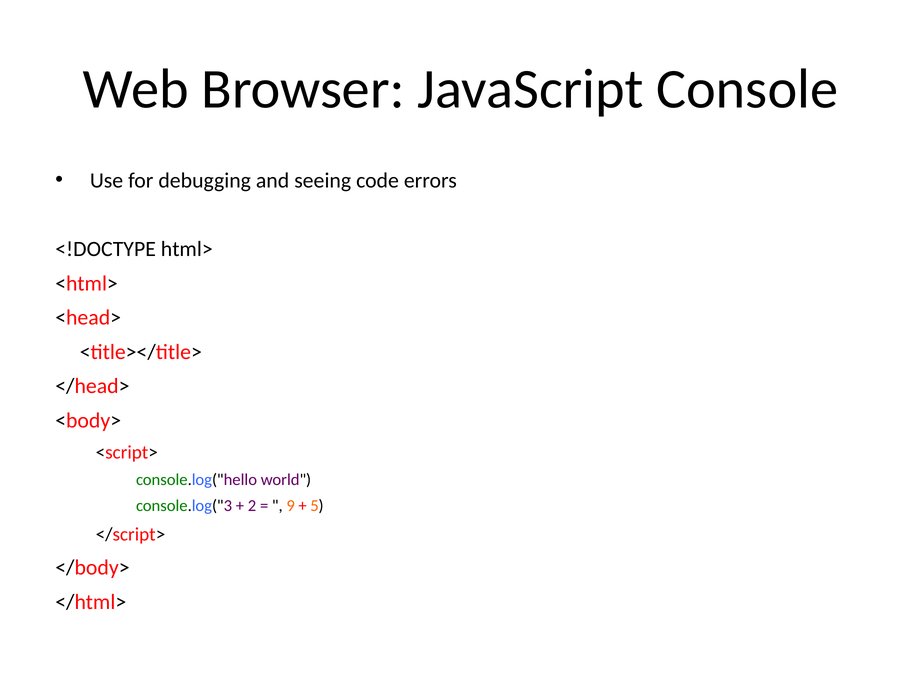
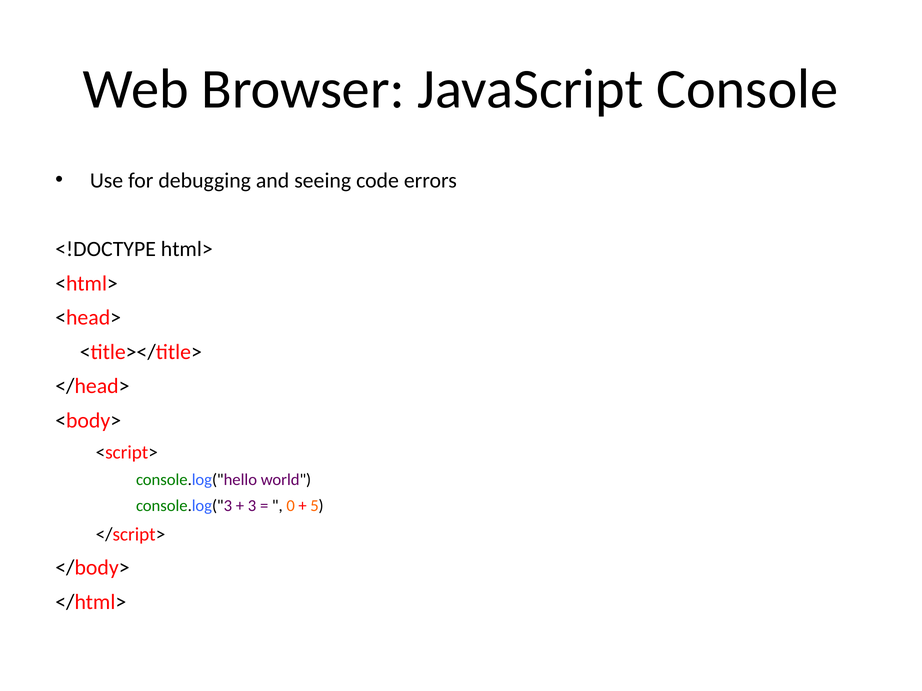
2: 2 -> 3 (252, 506)
9: 9 -> 0 (291, 506)
